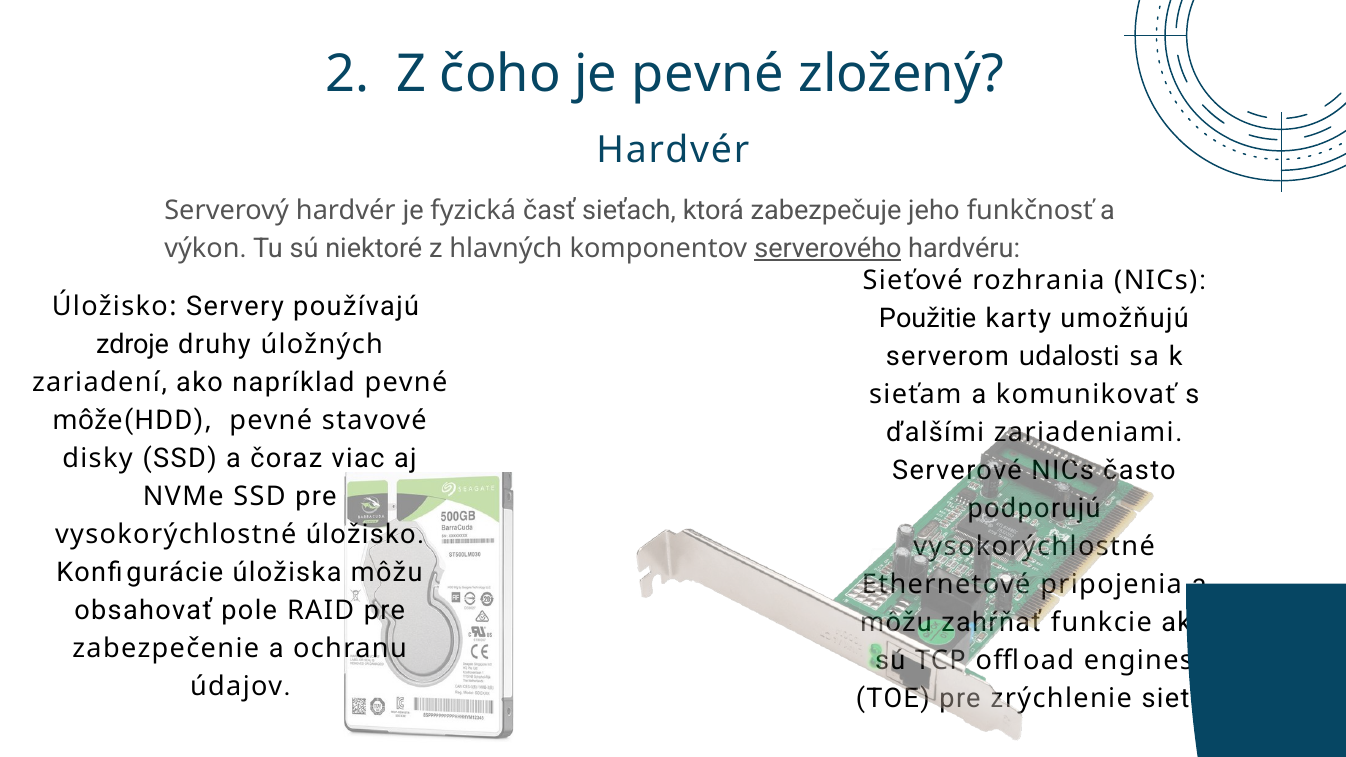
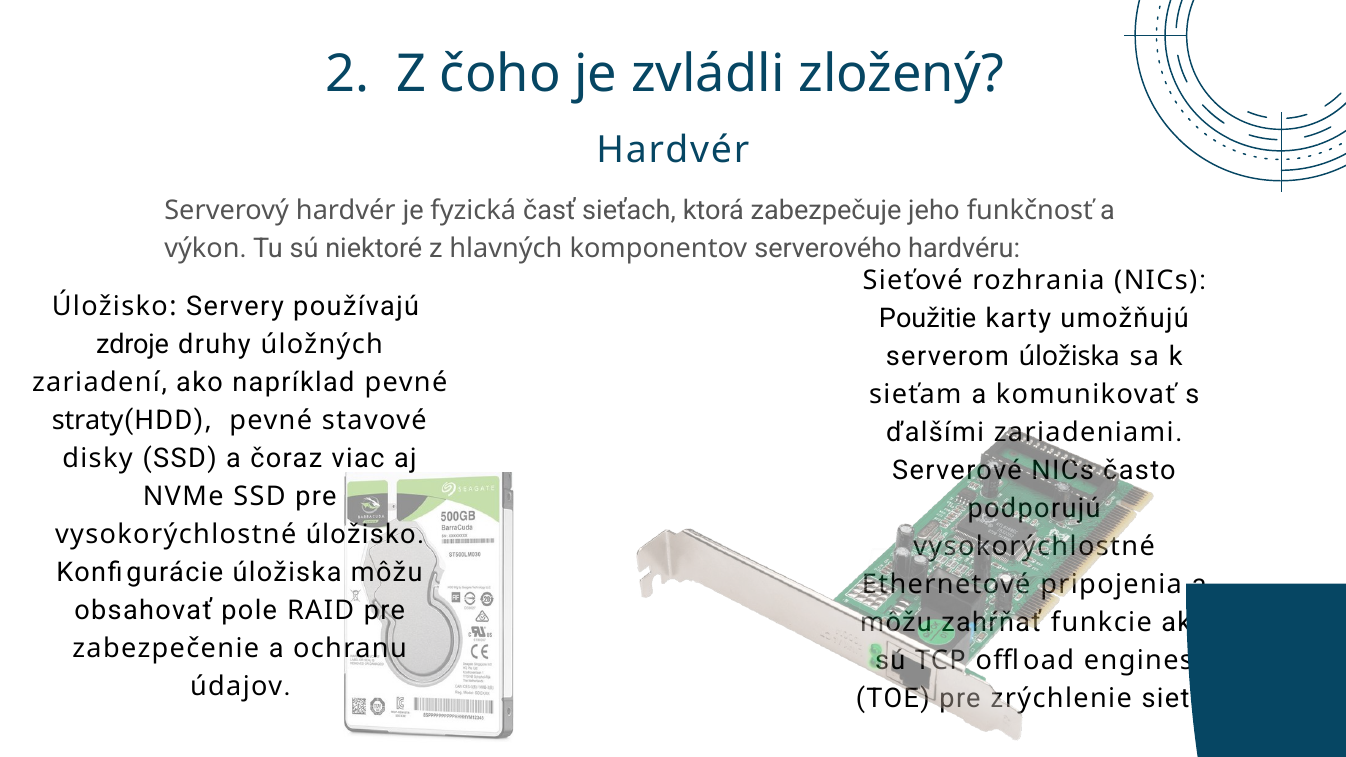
je pevné: pevné -> zvládli (708, 75)
serverového underline: present -> none (828, 249)
serverom udalosti: udalosti -> úložiska (1069, 357)
môže: môže -> straty (88, 421)
